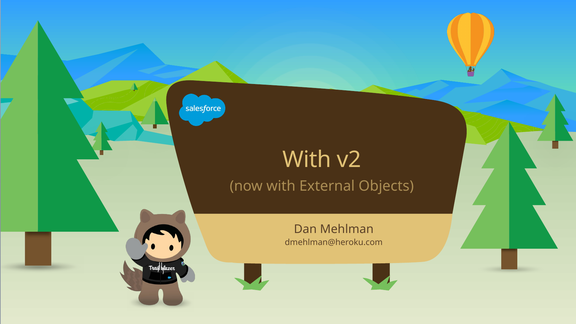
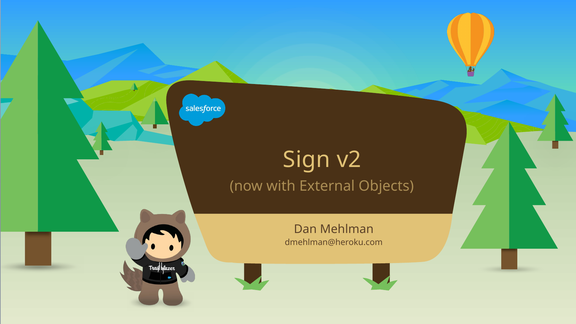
With: With -> Sign (307, 160)
